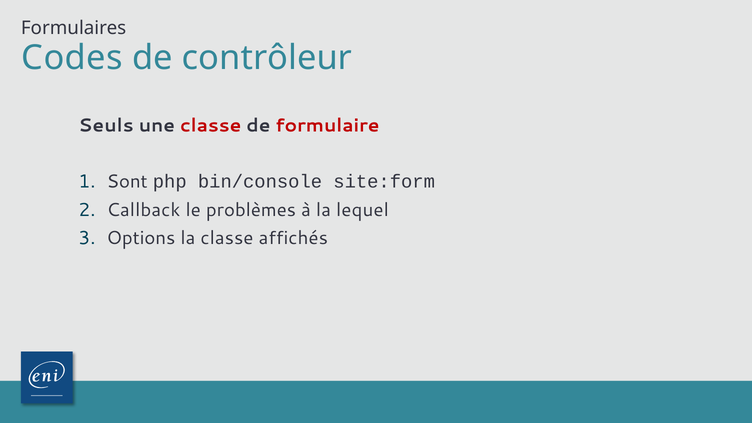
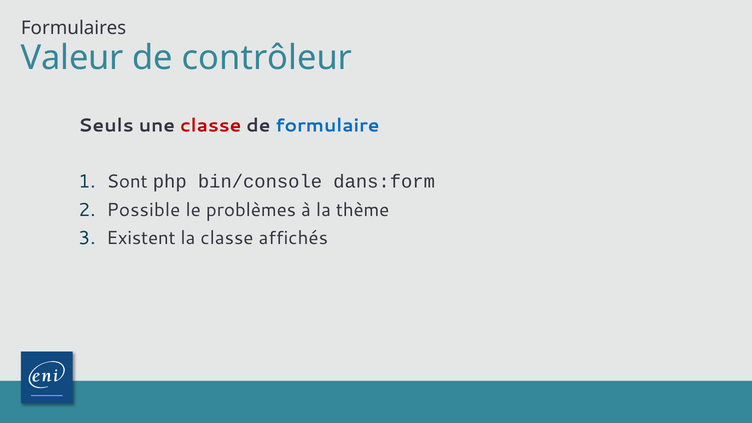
Codes: Codes -> Valeur (72, 58)
formulaire colour: red -> blue (327, 125)
site:form: site:form -> dans:form (384, 182)
Callback: Callback -> Possible (143, 210)
lequel: lequel -> thème (363, 210)
Options: Options -> Existent (141, 238)
